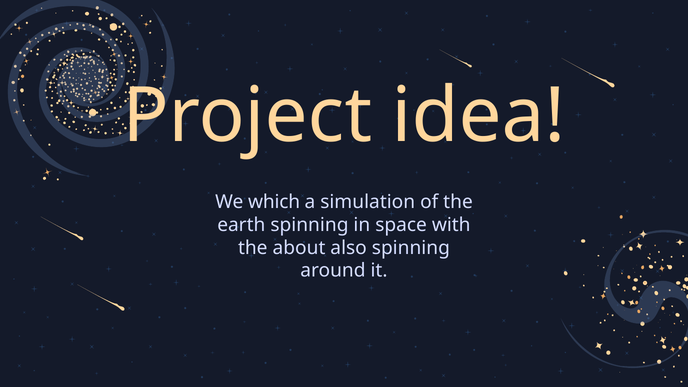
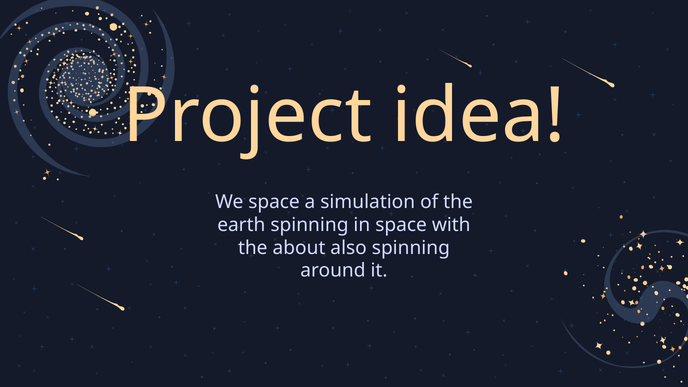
We which: which -> space (274, 202)
